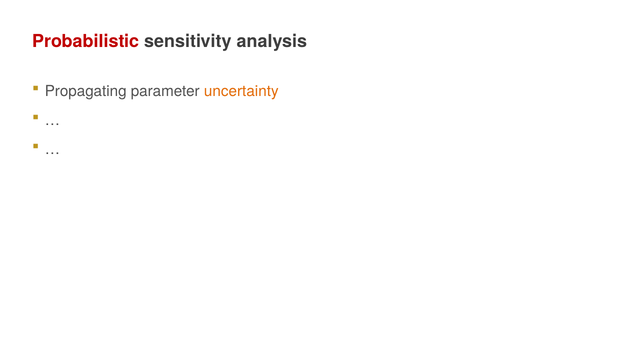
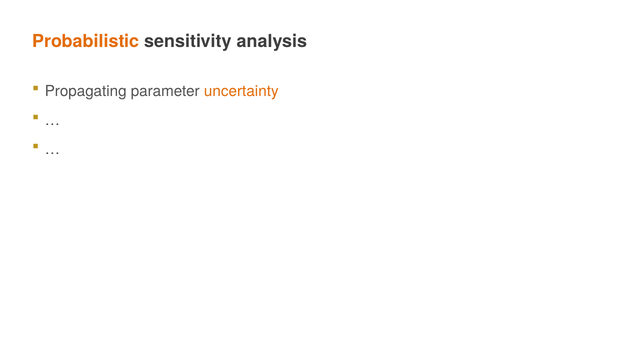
Probabilistic colour: red -> orange (86, 41)
